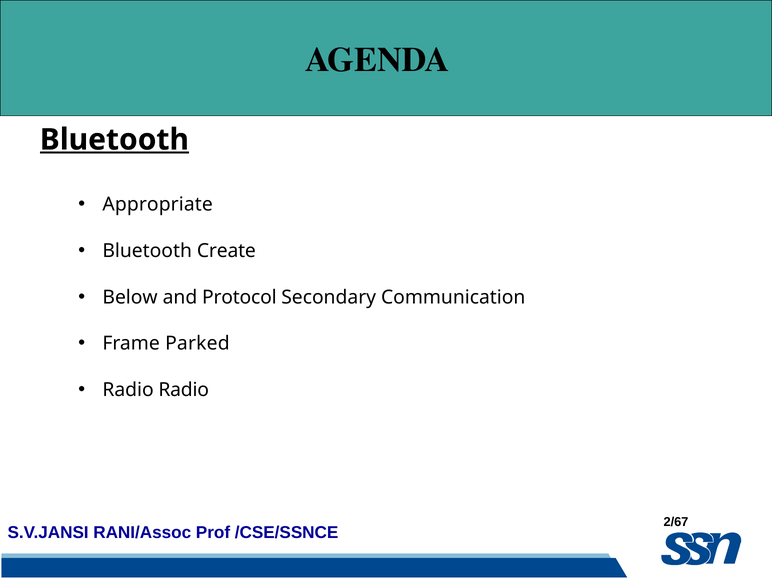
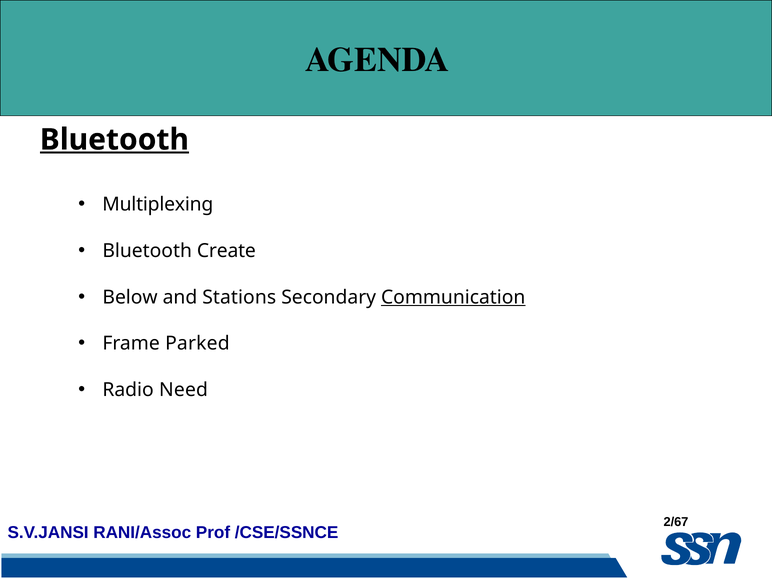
Appropriate: Appropriate -> Multiplexing (158, 205)
Protocol: Protocol -> Stations (239, 297)
Communication underline: none -> present (453, 297)
Radio Radio: Radio -> Need (184, 390)
